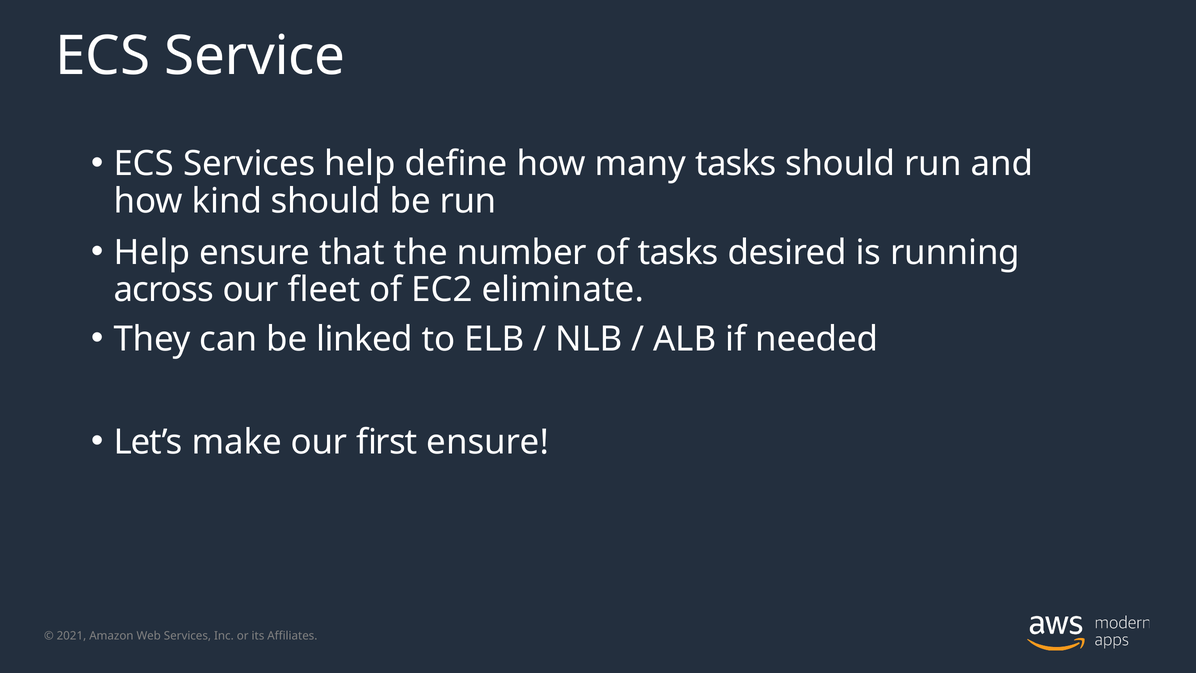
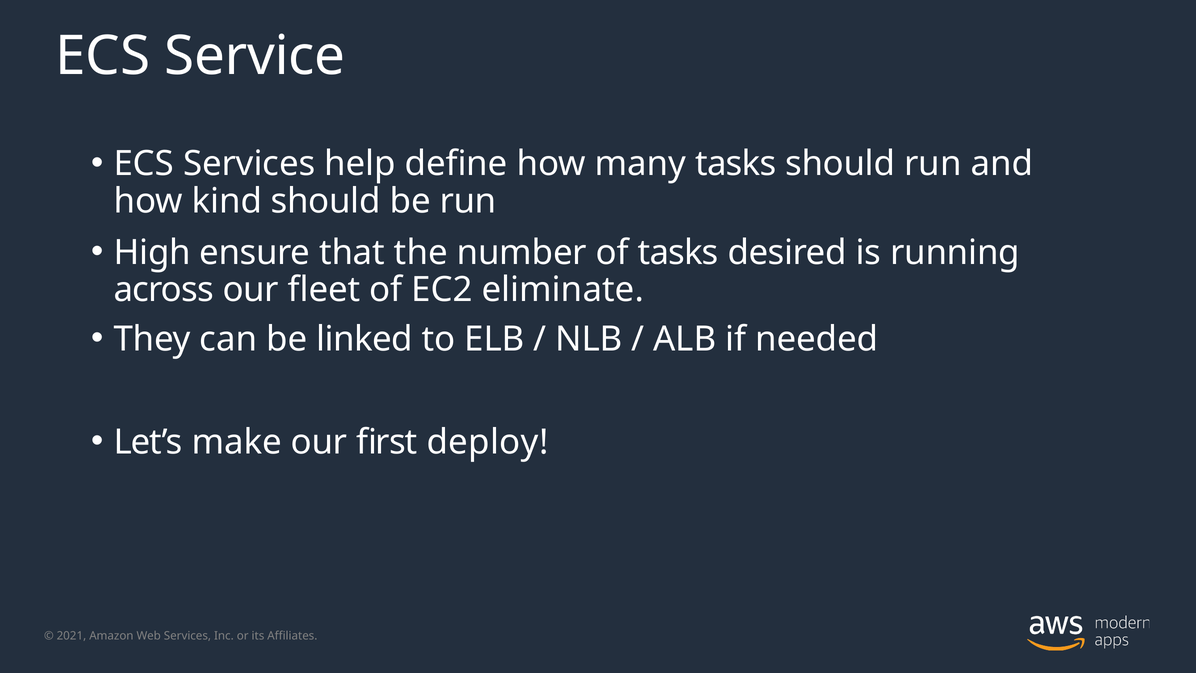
Help: Help -> High (152, 252)
first ensure: ensure -> deploy (487, 442)
